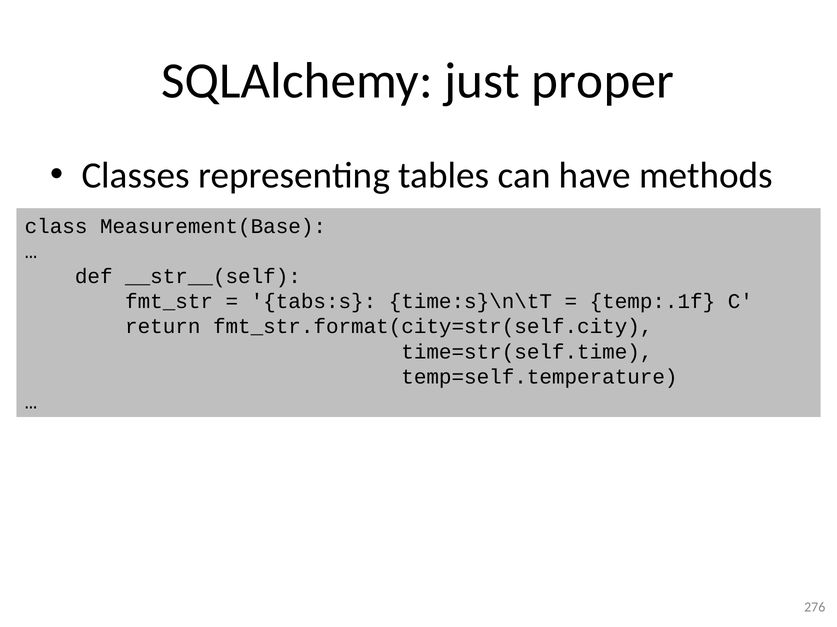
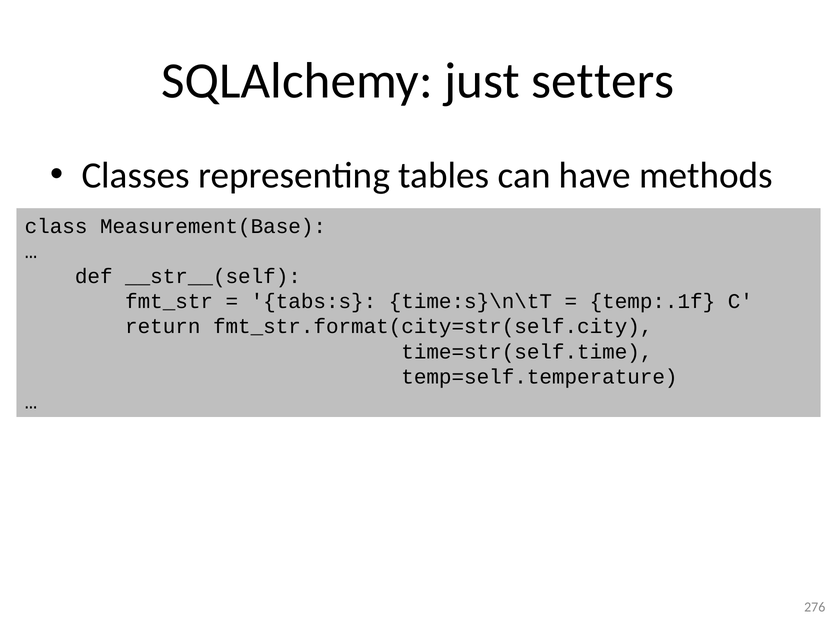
proper: proper -> setters (603, 81)
